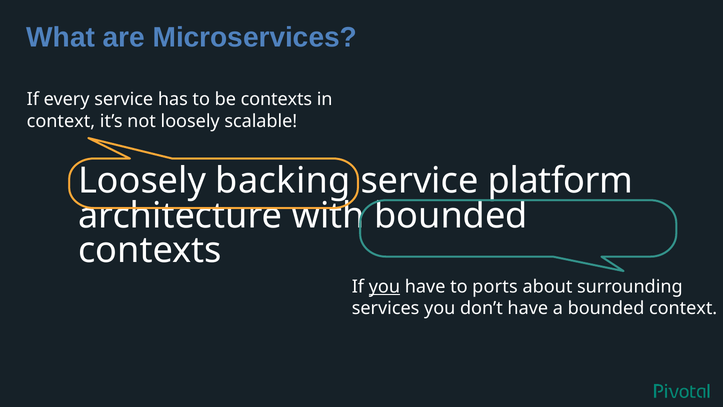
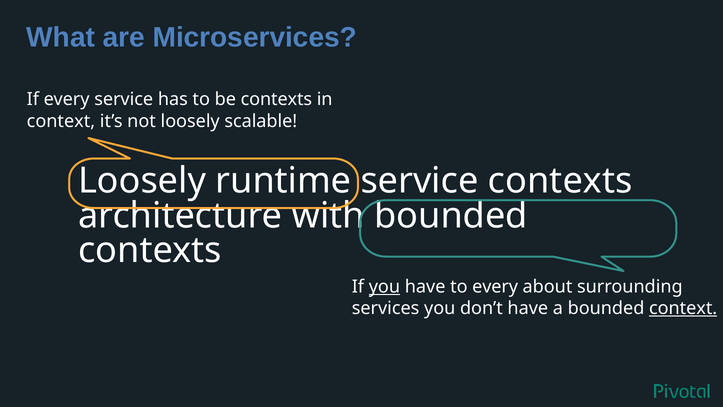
backing: backing -> runtime (283, 181)
service platform: platform -> contexts (560, 181)
to ports: ports -> every (495, 286)
context underline: none -> present (683, 308)
